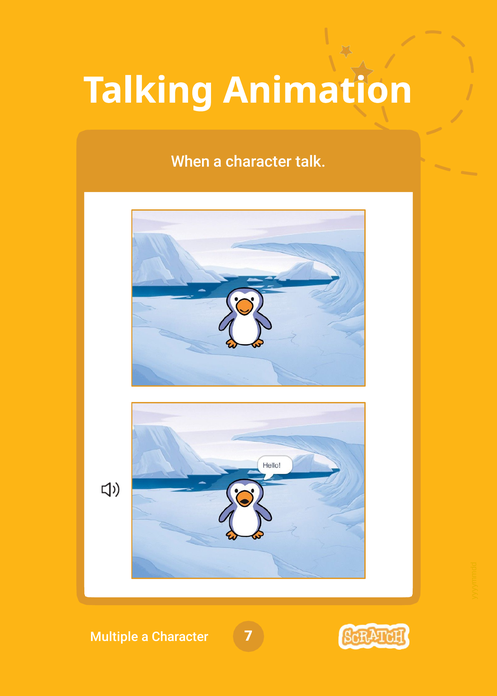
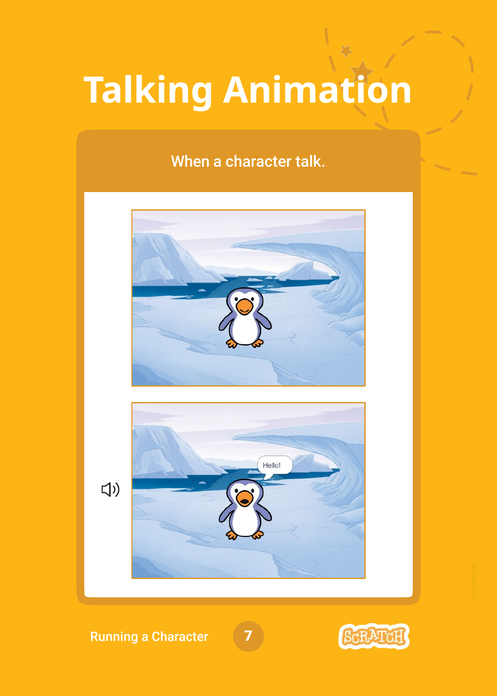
Multiple: Multiple -> Running (114, 637)
